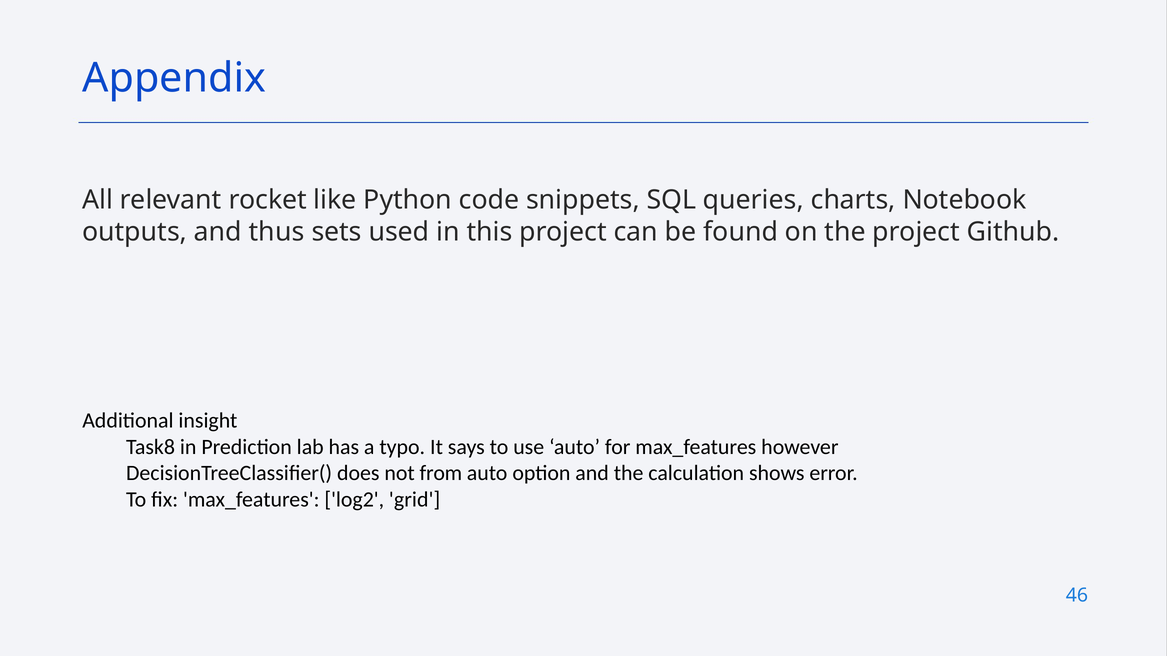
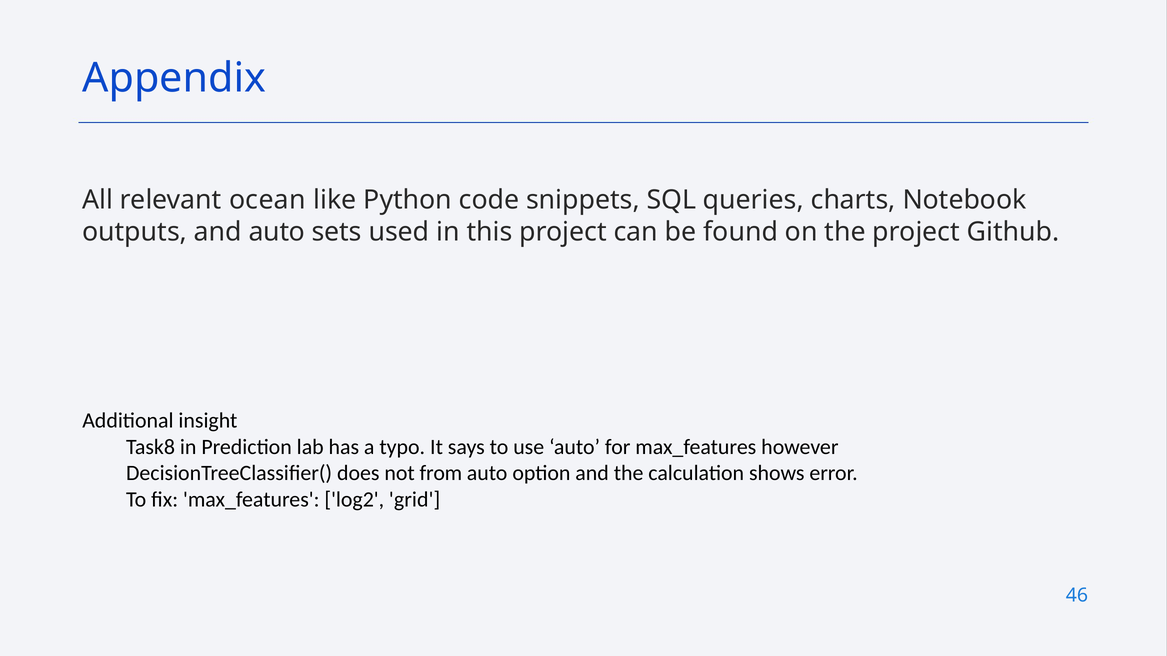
rocket: rocket -> ocean (267, 200)
and thus: thus -> auto (277, 232)
